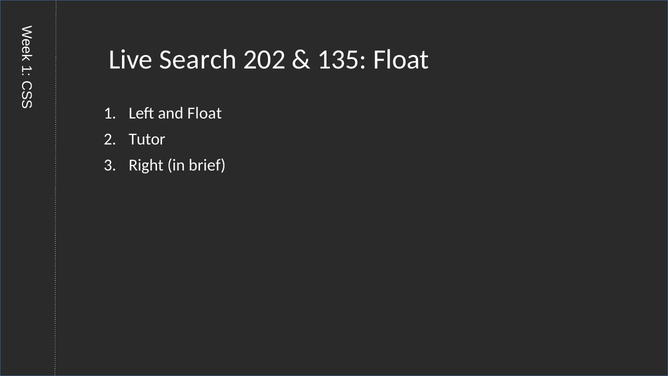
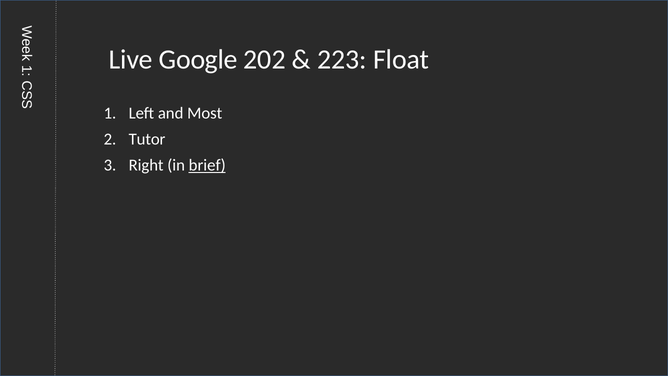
Search: Search -> Google (198, 59)
135: 135 -> 223 (342, 59)
and Float: Float -> Most (205, 113)
brief underline: none -> present (207, 165)
